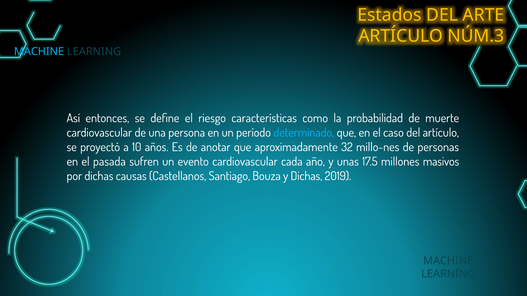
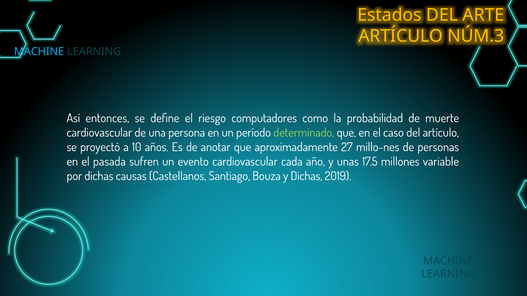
características: características -> computadores (264, 118)
determinado colour: light blue -> light green (304, 133)
32: 32 -> 27 (347, 147)
masivos: masivos -> variable (441, 162)
